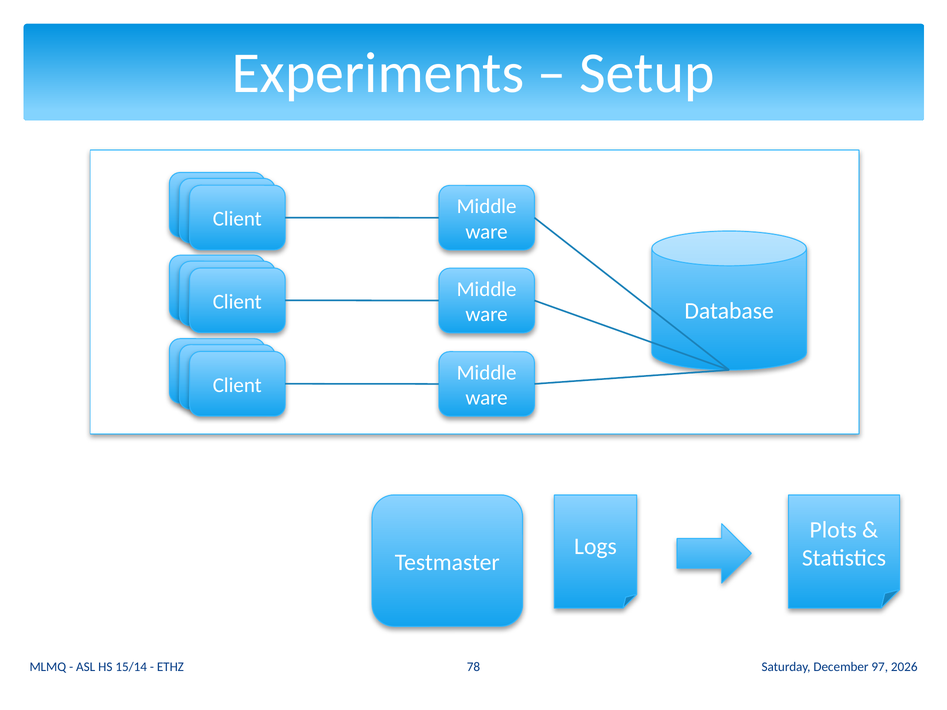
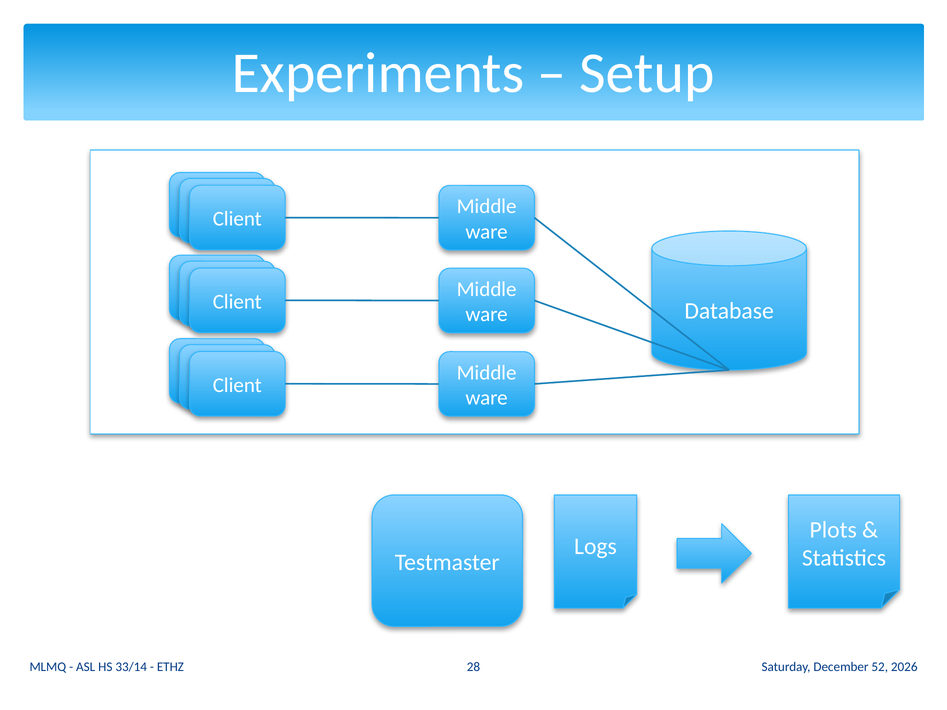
15/14: 15/14 -> 33/14 (131, 667)
78: 78 -> 28 (473, 667)
97: 97 -> 52 (880, 667)
